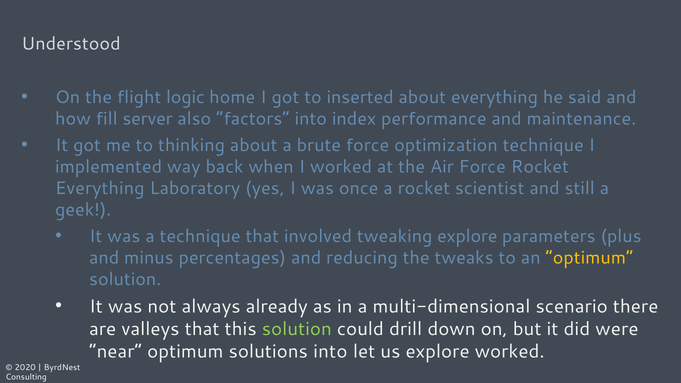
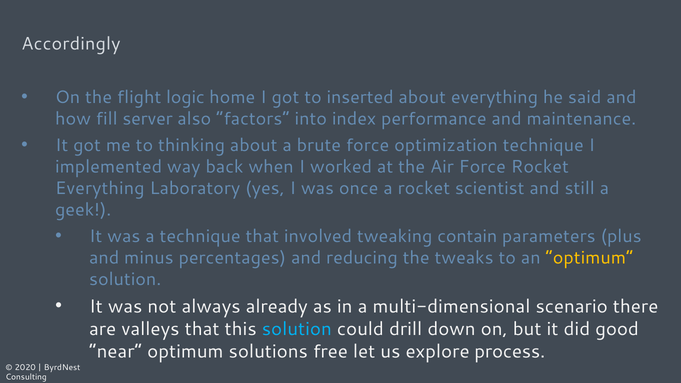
Understood: Understood -> Accordingly (71, 44)
tweaking explore: explore -> contain (467, 236)
solution colour: light green -> light blue (297, 329)
were: were -> good (617, 329)
solutions into: into -> free (330, 351)
explore worked: worked -> process (510, 351)
